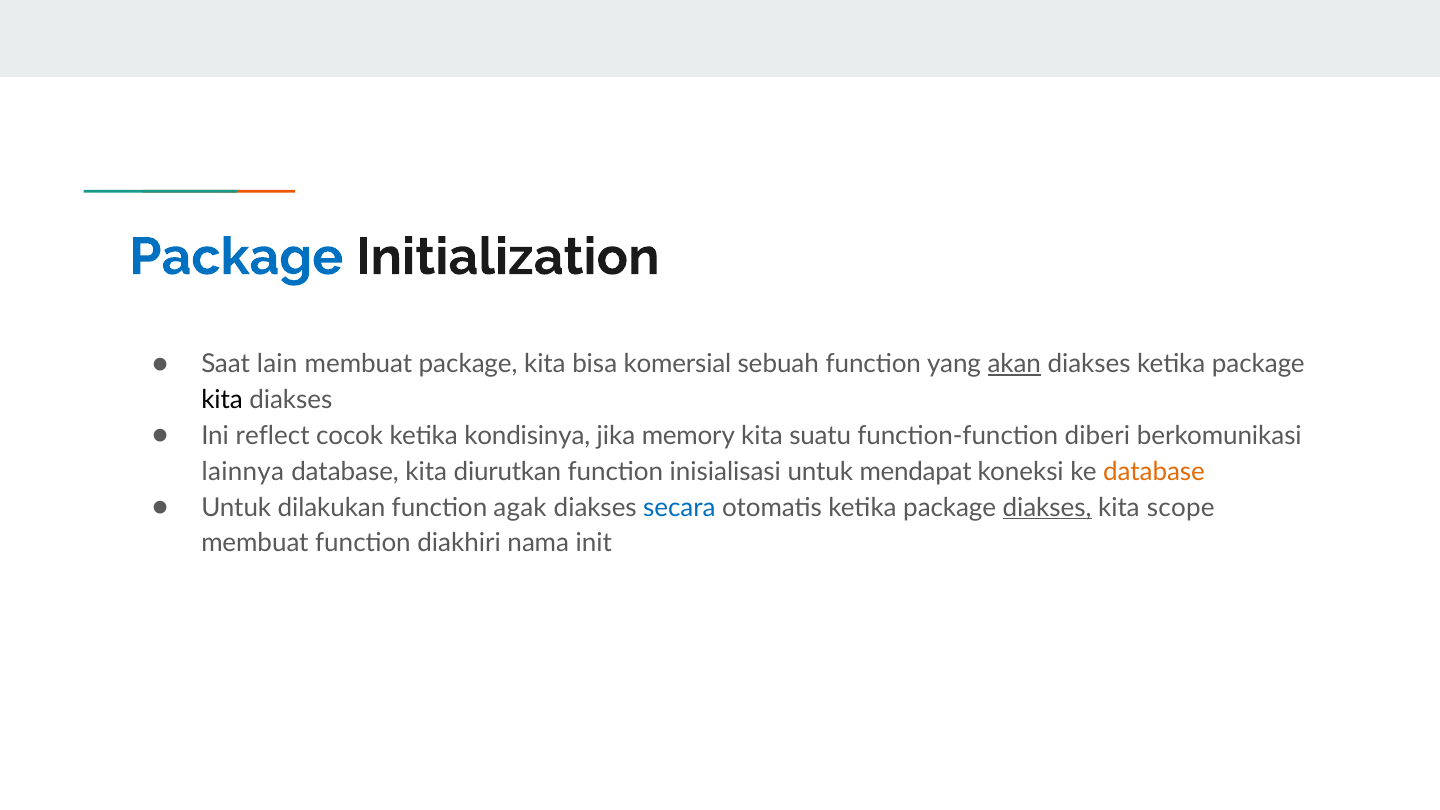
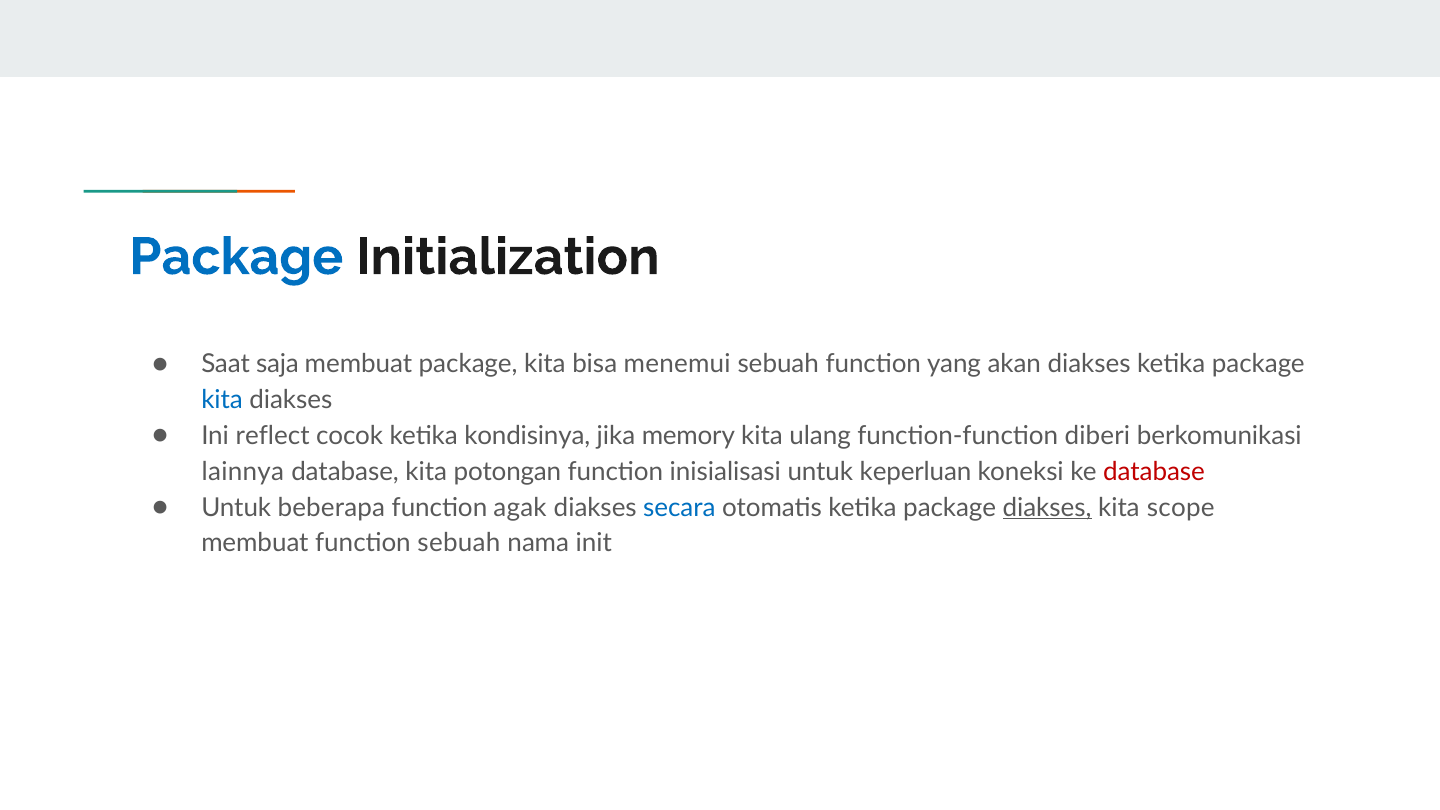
lain: lain -> saja (277, 364)
komersial: komersial -> menemui (677, 364)
akan underline: present -> none (1014, 364)
kita colour: black -> blue (222, 400)
suatu: suatu -> ulang (820, 436)
diurutkan: diurutkan -> potongan (507, 472)
mendapat: mendapat -> keperluan (916, 472)
database colour: orange -> red (1154, 472)
dilakukan: dilakukan -> beberapa (331, 507)
function diakhiri: diakhiri -> sebuah (459, 543)
